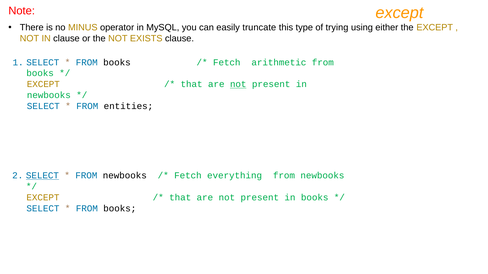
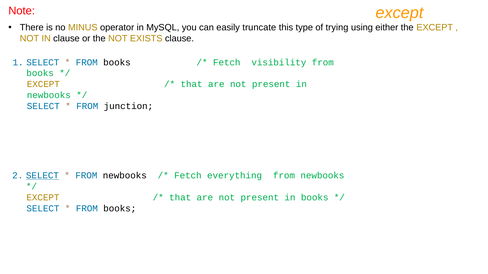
arithmetic: arithmetic -> visibility (279, 62)
not underline: present -> none (238, 84)
entities: entities -> junction (128, 106)
